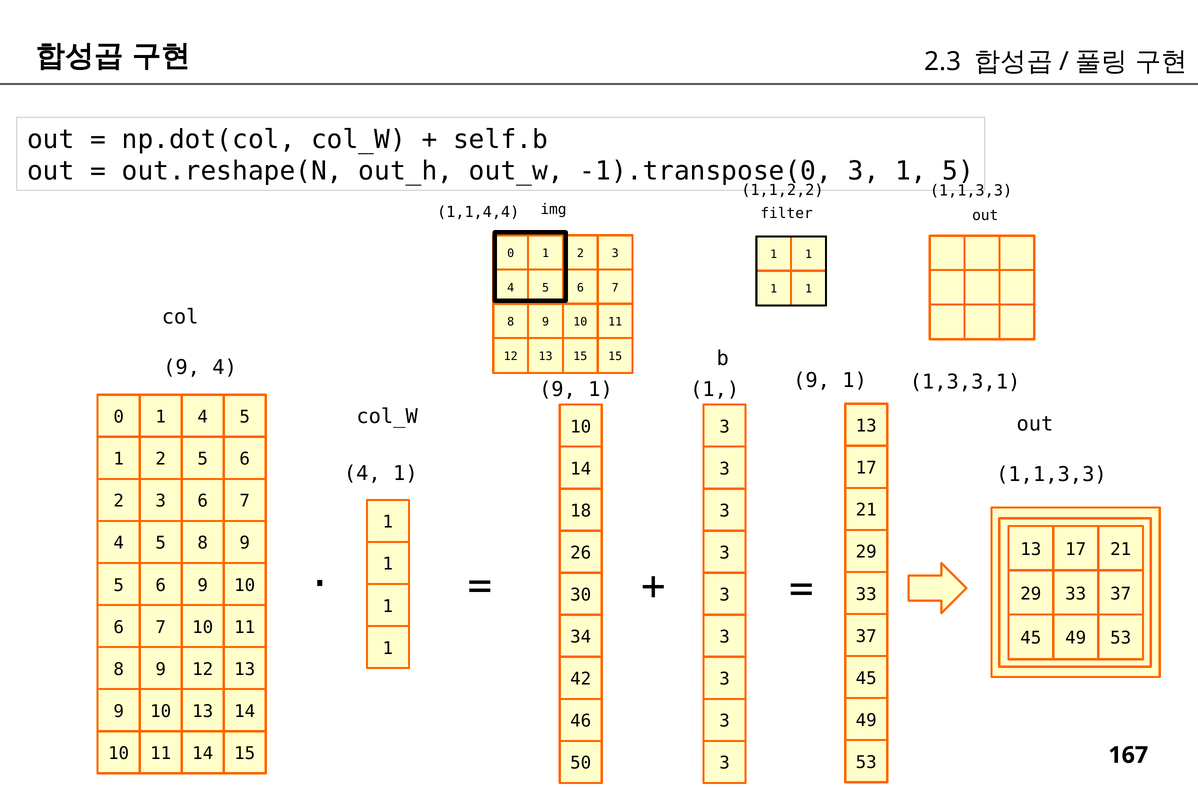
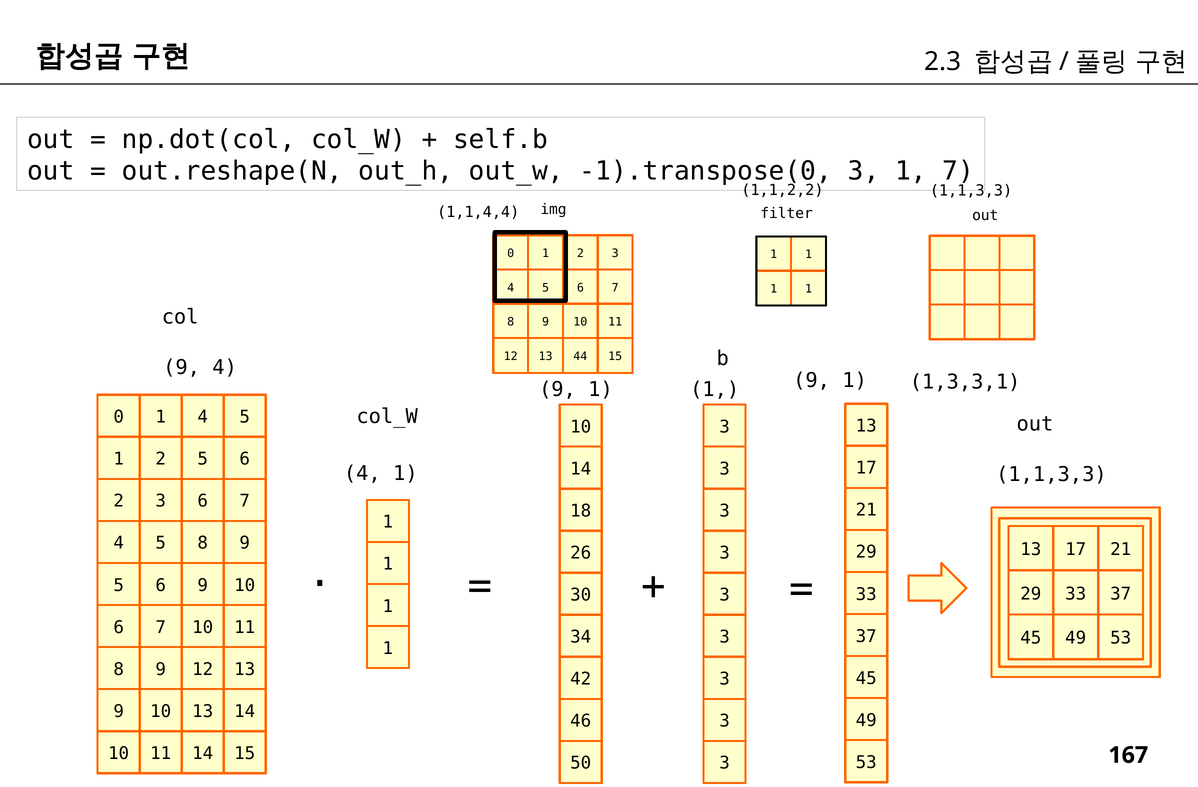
1 5: 5 -> 7 (958, 171)
13 15: 15 -> 44 (580, 356)
